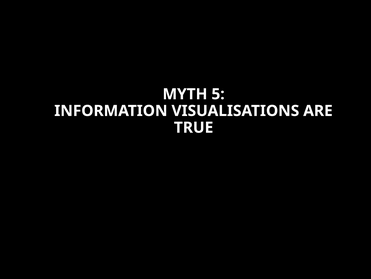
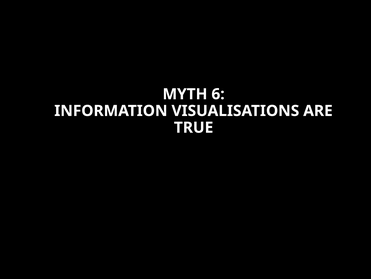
5: 5 -> 6 (218, 94)
